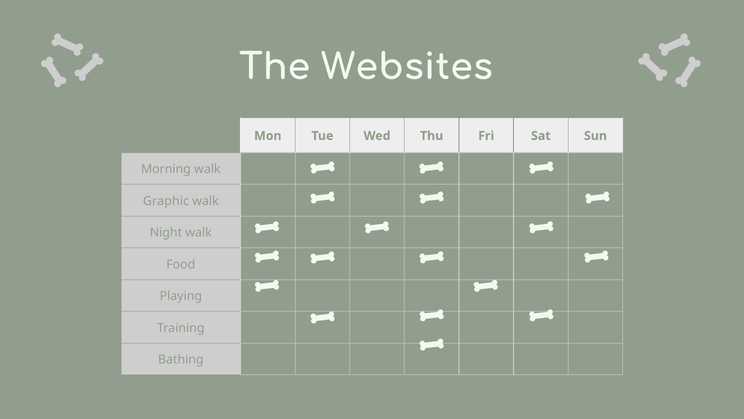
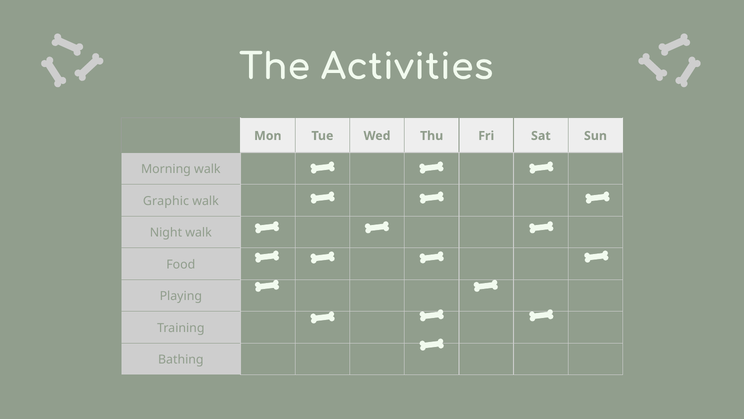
Websites: Websites -> Activities (407, 67)
